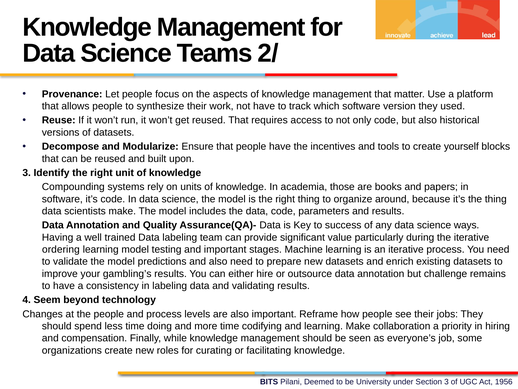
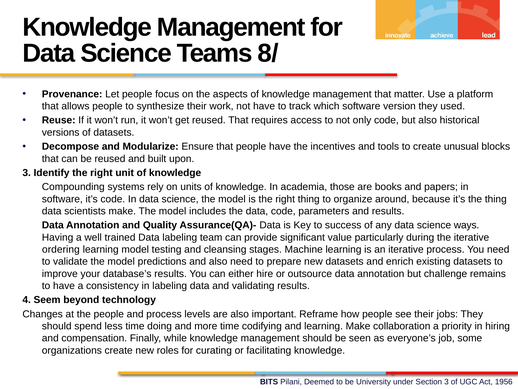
2/: 2/ -> 8/ (268, 53)
yourself: yourself -> unusual (461, 146)
and important: important -> cleansing (225, 249)
gambling’s: gambling’s -> database’s (127, 273)
